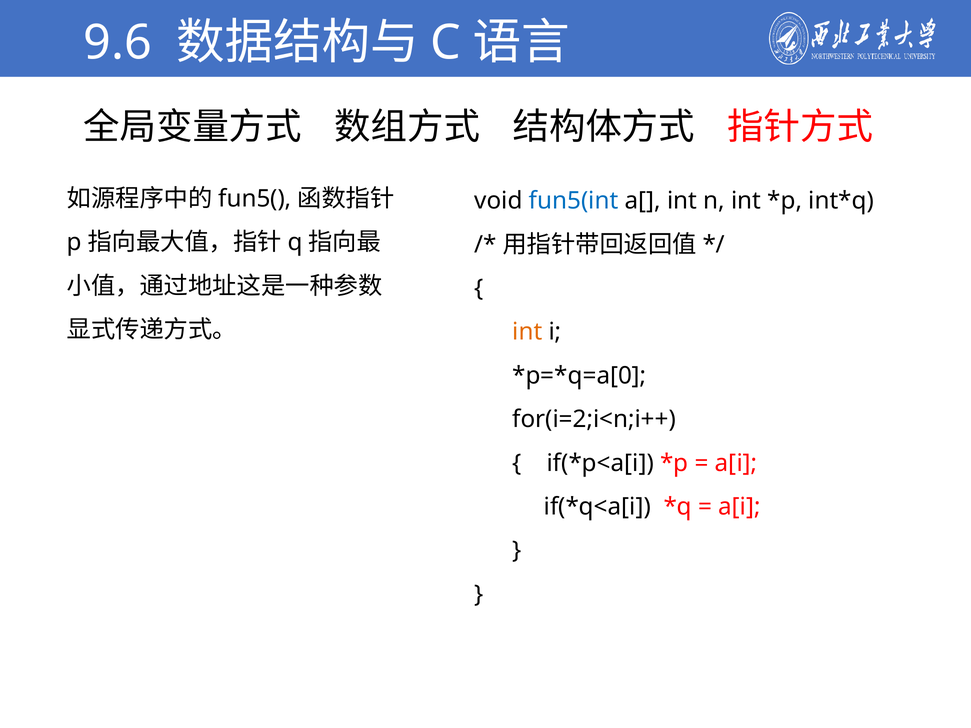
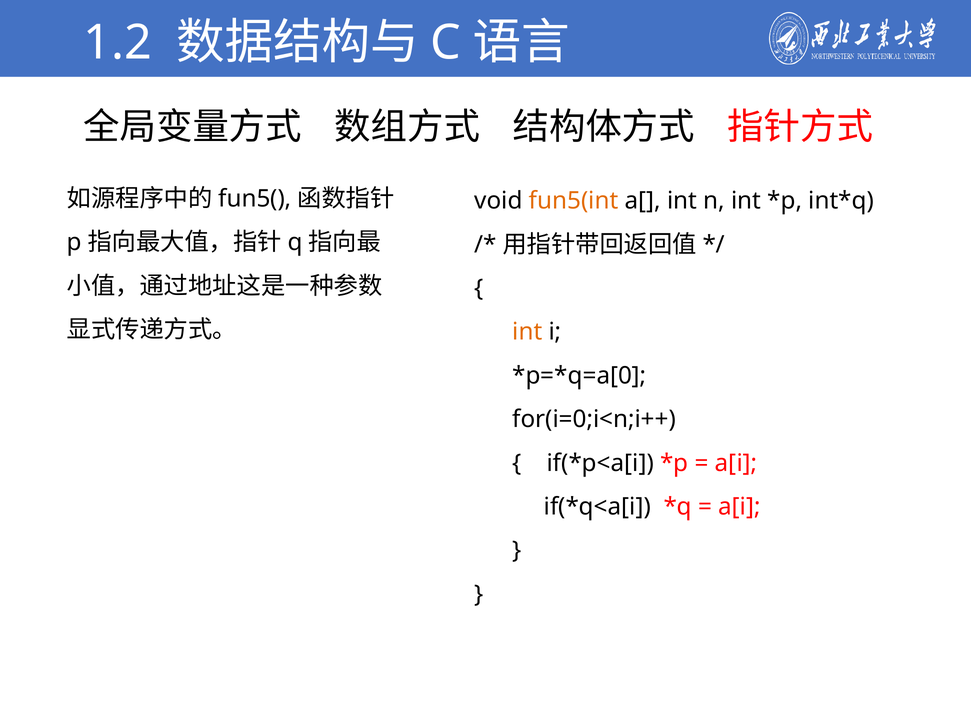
9.6: 9.6 -> 1.2 (118, 43)
fun5(int colour: blue -> orange (574, 201)
for(i=2;i<n;i++: for(i=2;i<n;i++ -> for(i=0;i<n;i++ (594, 419)
